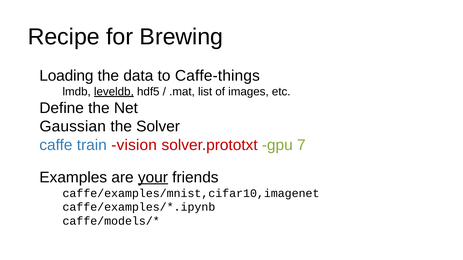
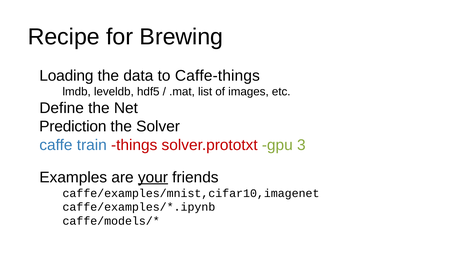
leveldb underline: present -> none (114, 92)
Gaussian: Gaussian -> Prediction (73, 127)
vision: vision -> things (134, 145)
7: 7 -> 3 (301, 145)
